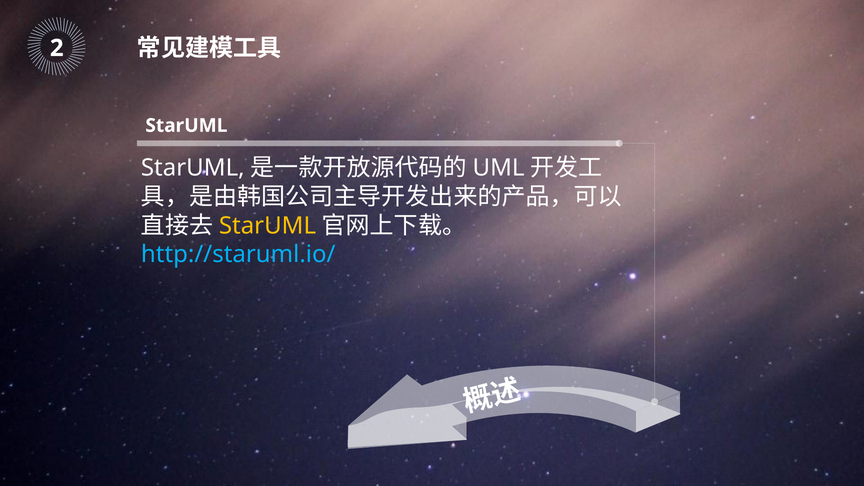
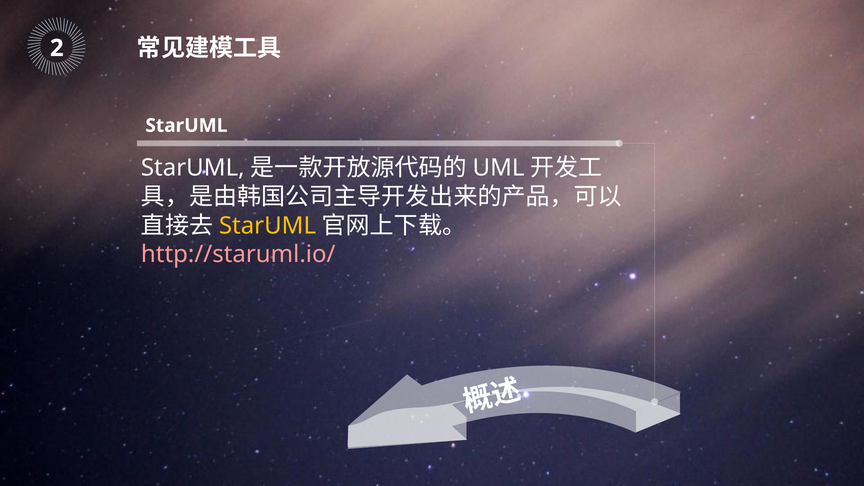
http://staruml.io/ colour: light blue -> pink (238, 255)
